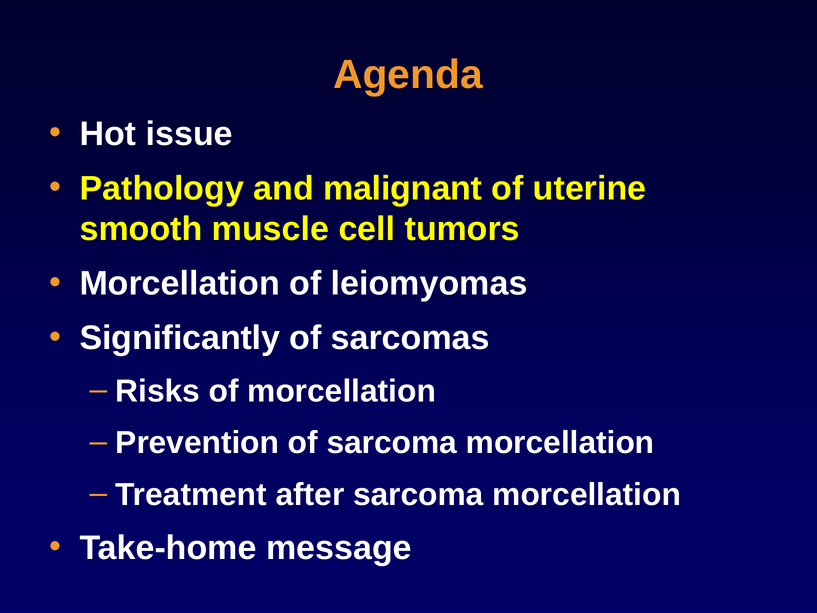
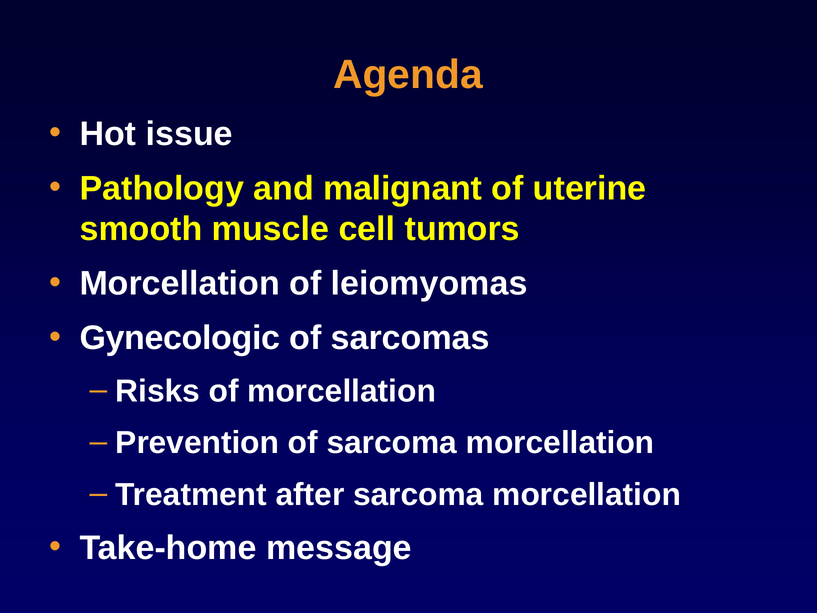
Significantly: Significantly -> Gynecologic (180, 338)
